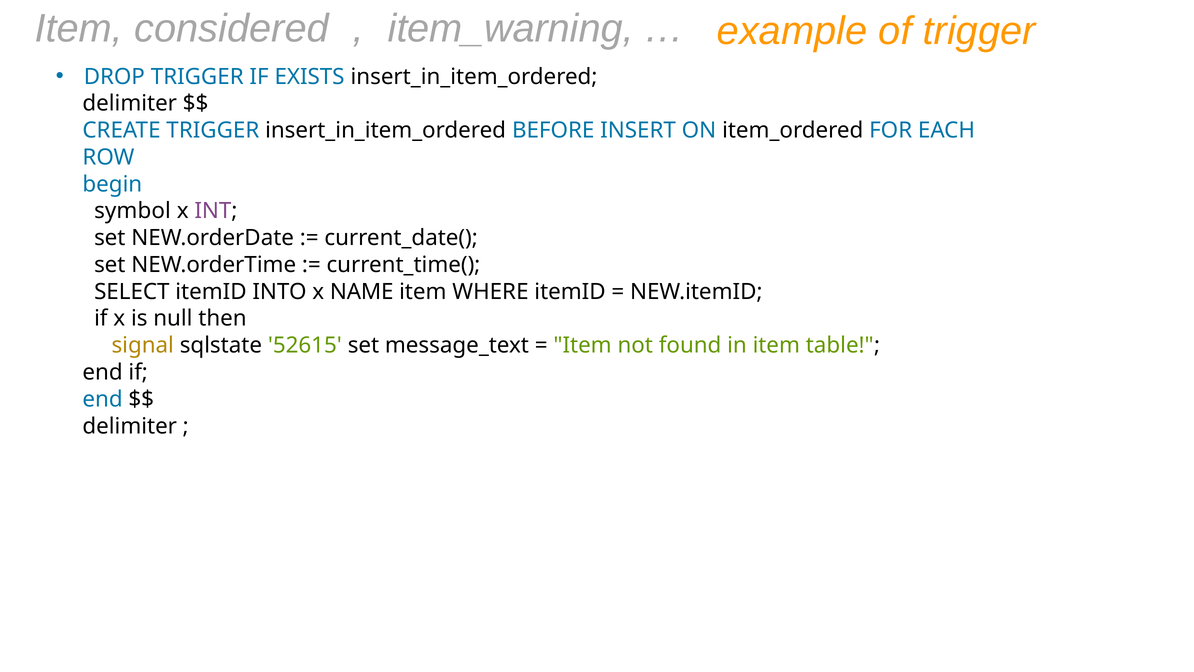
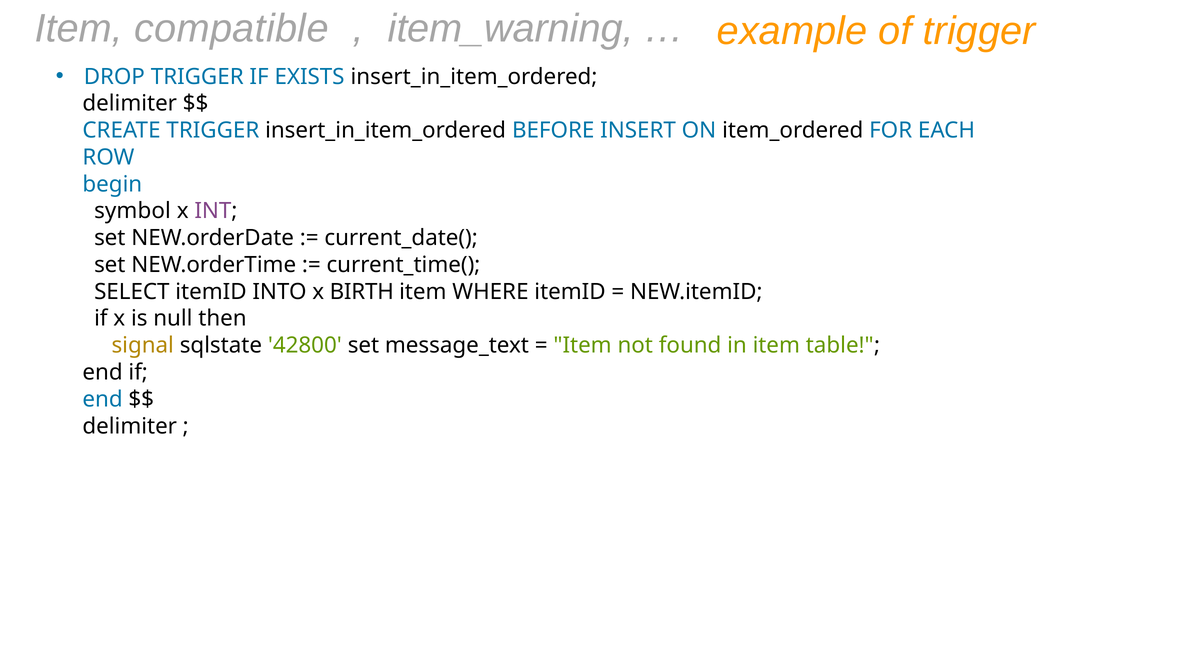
considered: considered -> compatible (231, 28)
NAME: NAME -> BIRTH (362, 292)
52615: 52615 -> 42800 (305, 345)
